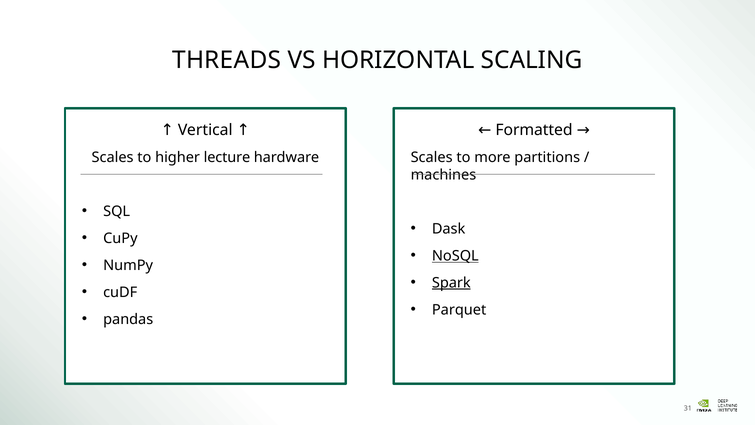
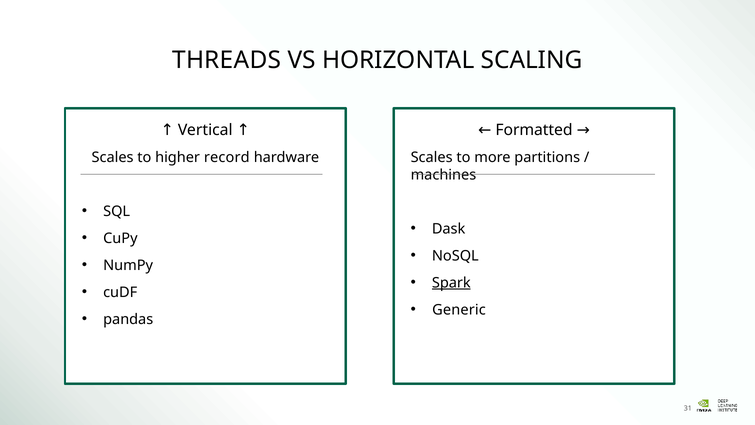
lecture: lecture -> record (227, 157)
NoSQL underline: present -> none (455, 256)
Parquet: Parquet -> Generic (459, 310)
